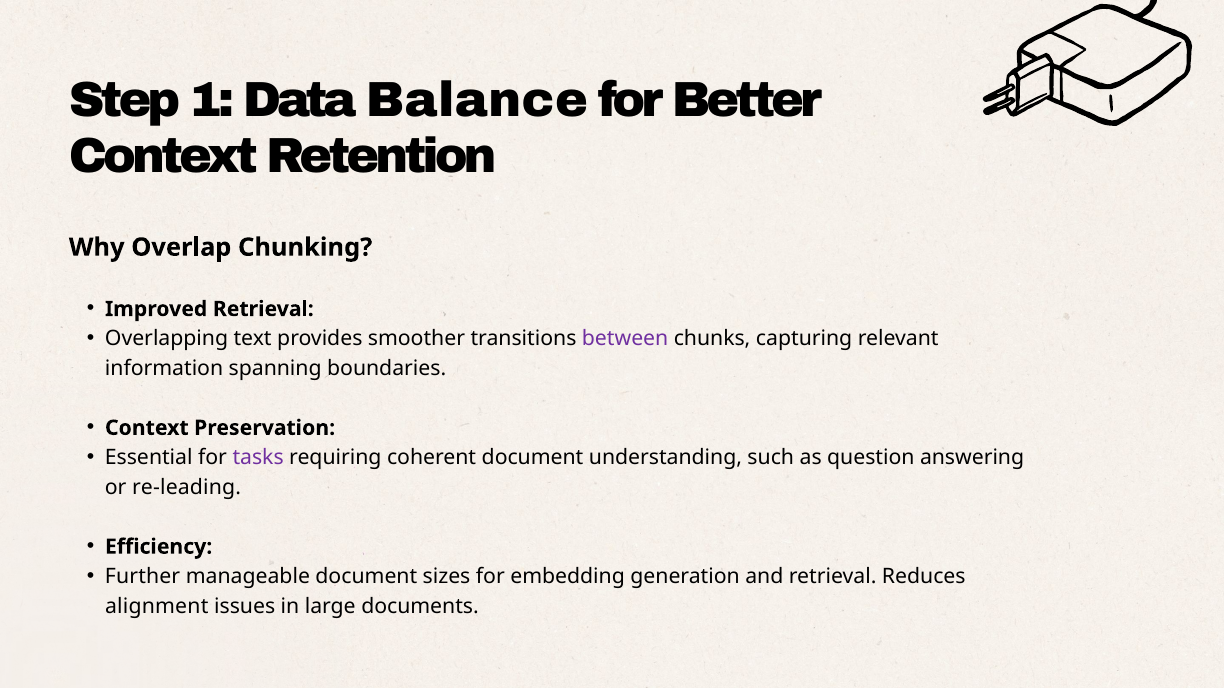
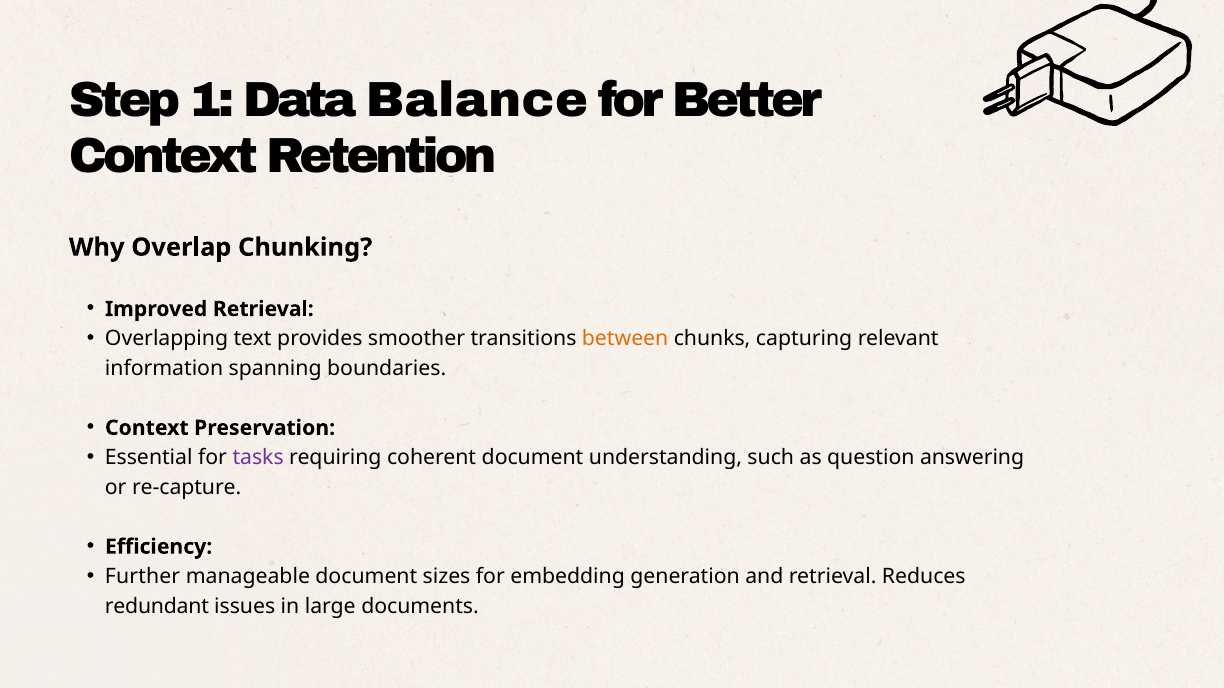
between colour: purple -> orange (625, 339)
re-leading: re-leading -> re-capture (187, 488)
alignment: alignment -> redundant (157, 607)
